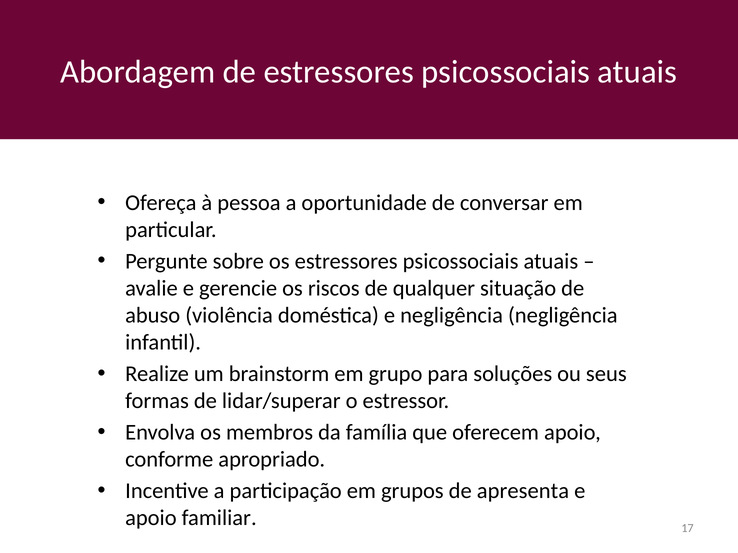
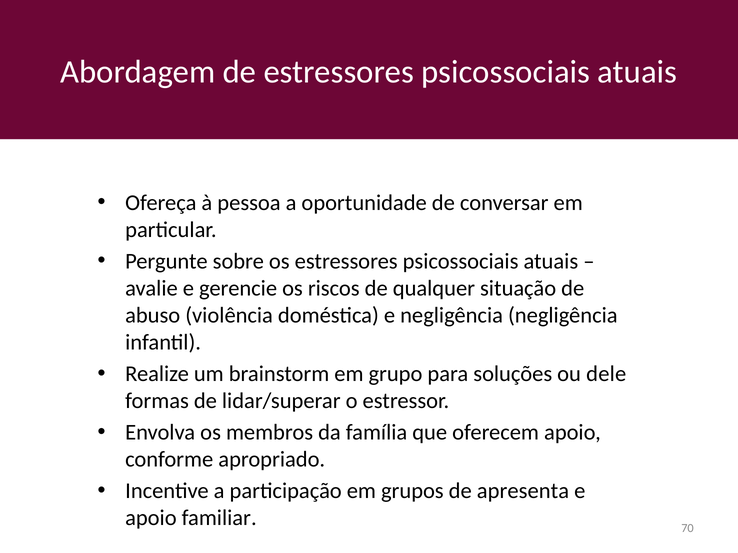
seus: seus -> dele (606, 374)
17: 17 -> 70 (687, 528)
